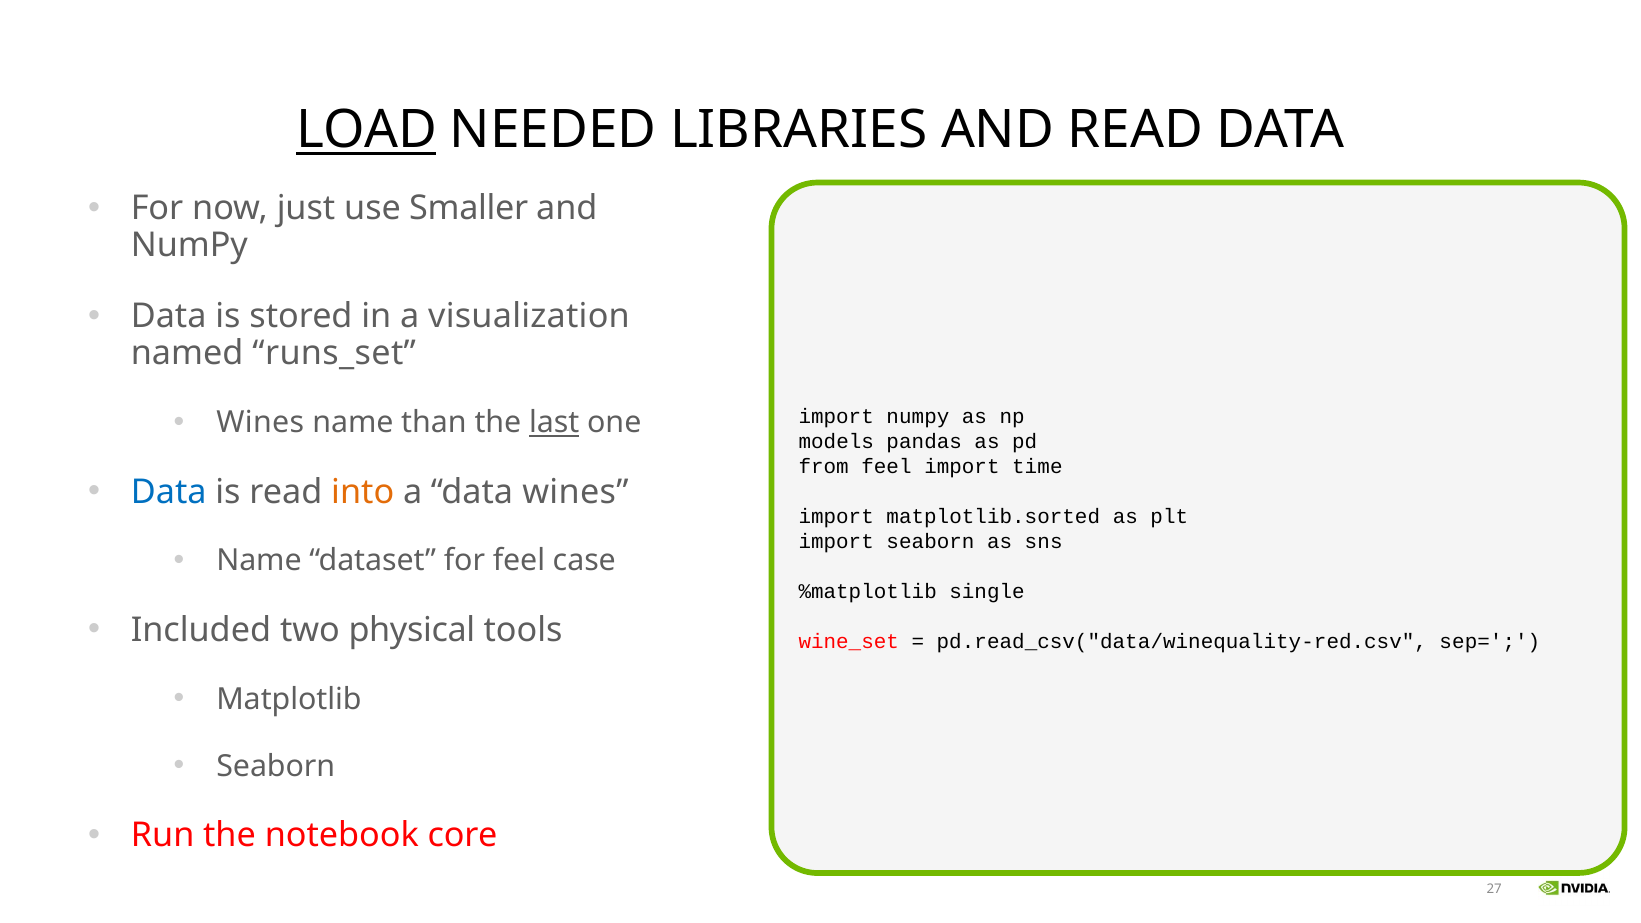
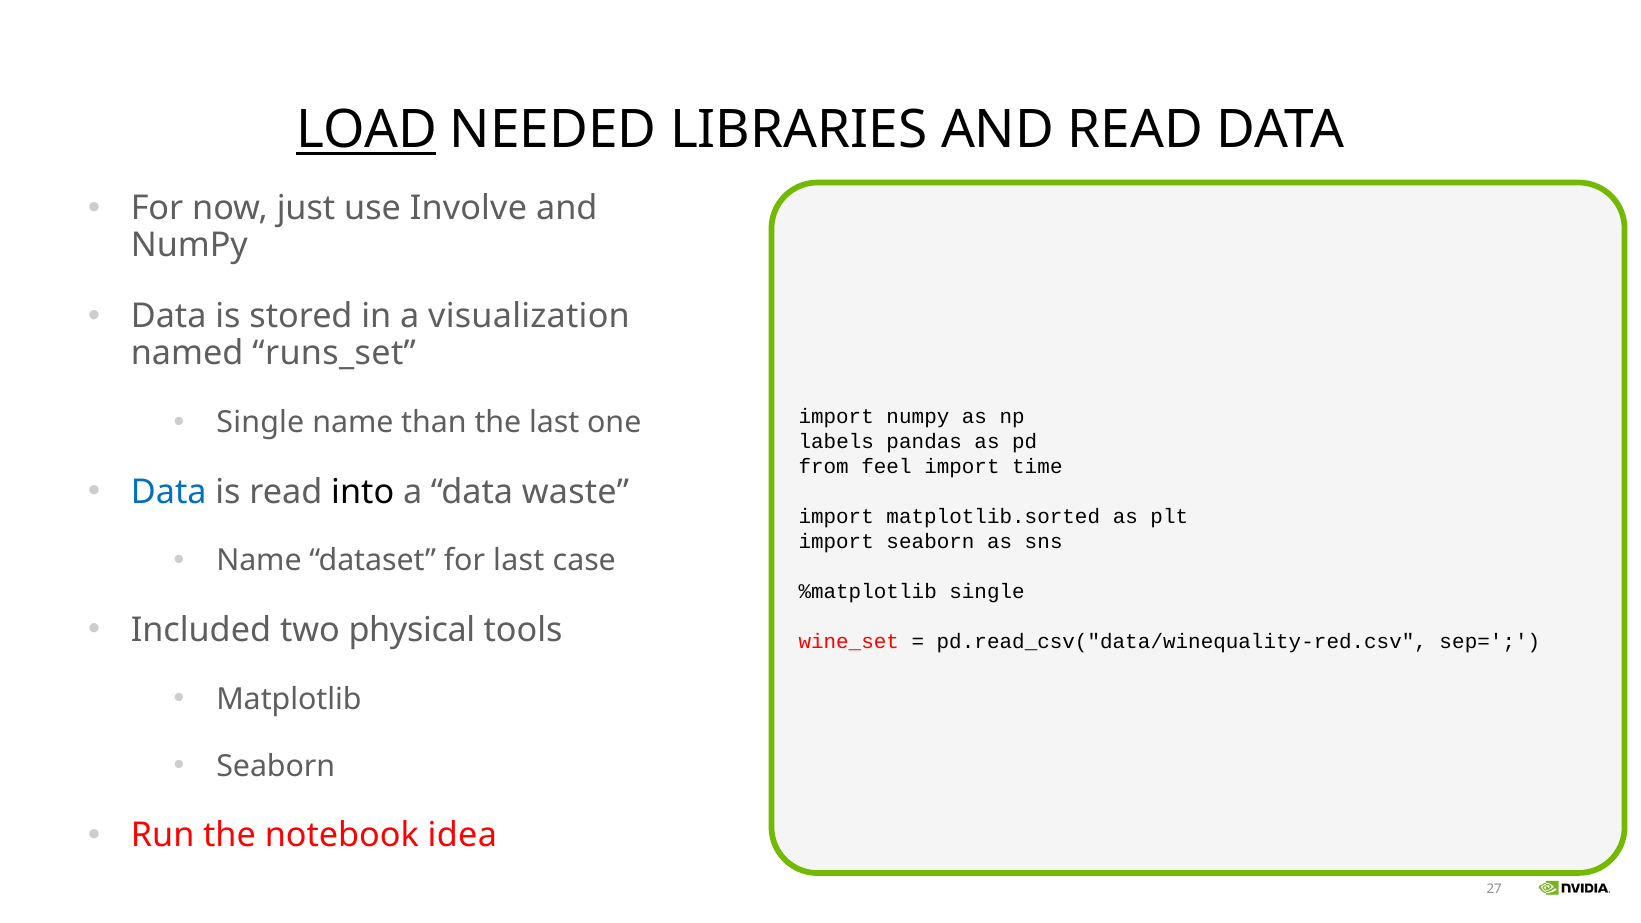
Smaller: Smaller -> Involve (468, 209)
Wines: Wines -> Single (260, 423)
last underline: present -> none (554, 423)
models: models -> labels (836, 441)
into colour: orange -> black (363, 492)
data wines: wines -> waste (576, 492)
for feel: feel -> last (519, 561)
core: core -> idea (462, 835)
